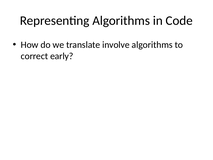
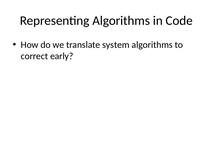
involve: involve -> system (116, 45)
